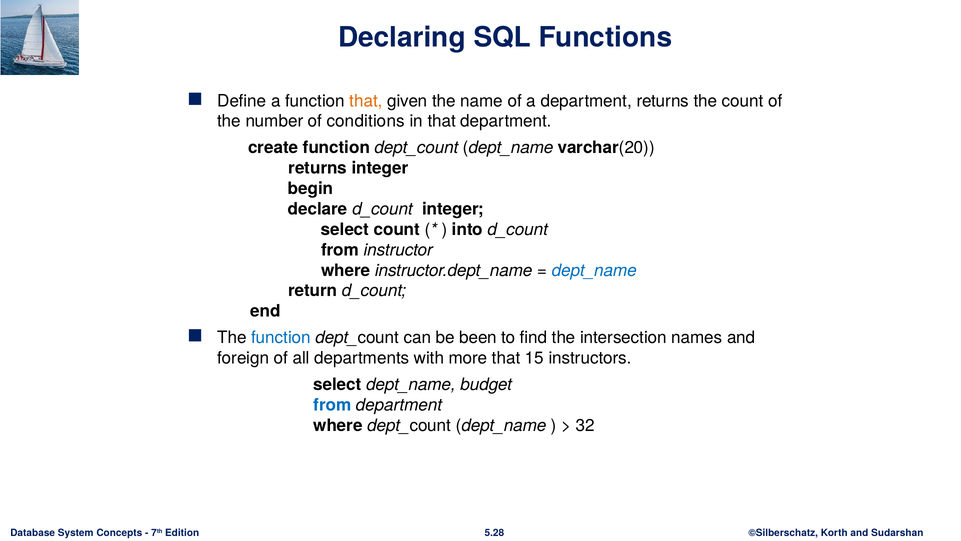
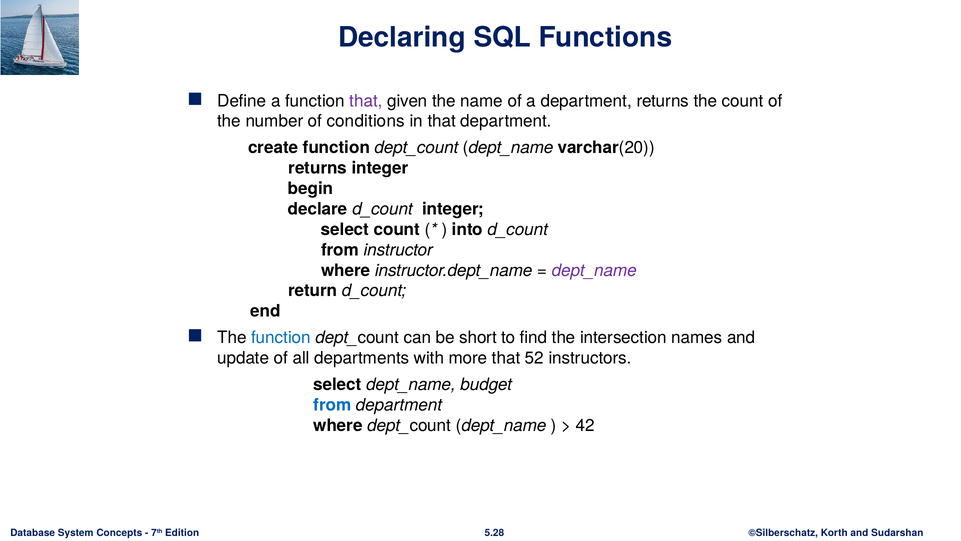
that colour: orange -> purple (366, 101)
dept_name colour: blue -> purple (594, 270)
been: been -> short (478, 337)
foreign: foreign -> update (243, 358)
15: 15 -> 52 (534, 358)
32: 32 -> 42 (585, 425)
